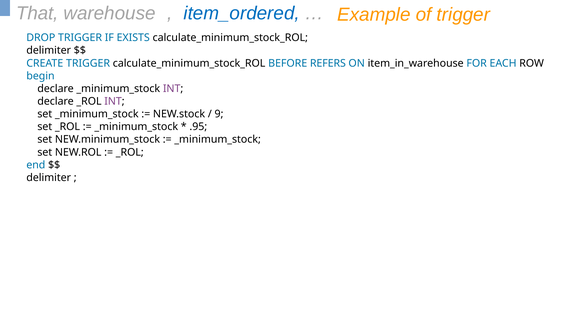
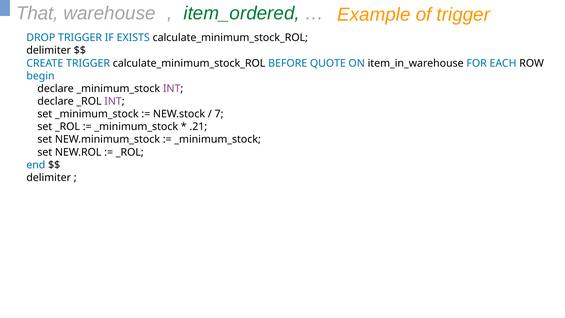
item_ordered colour: blue -> green (242, 13)
REFERS: REFERS -> QUOTE (328, 63)
9: 9 -> 7 (219, 114)
.95: .95 -> .21 (198, 127)
